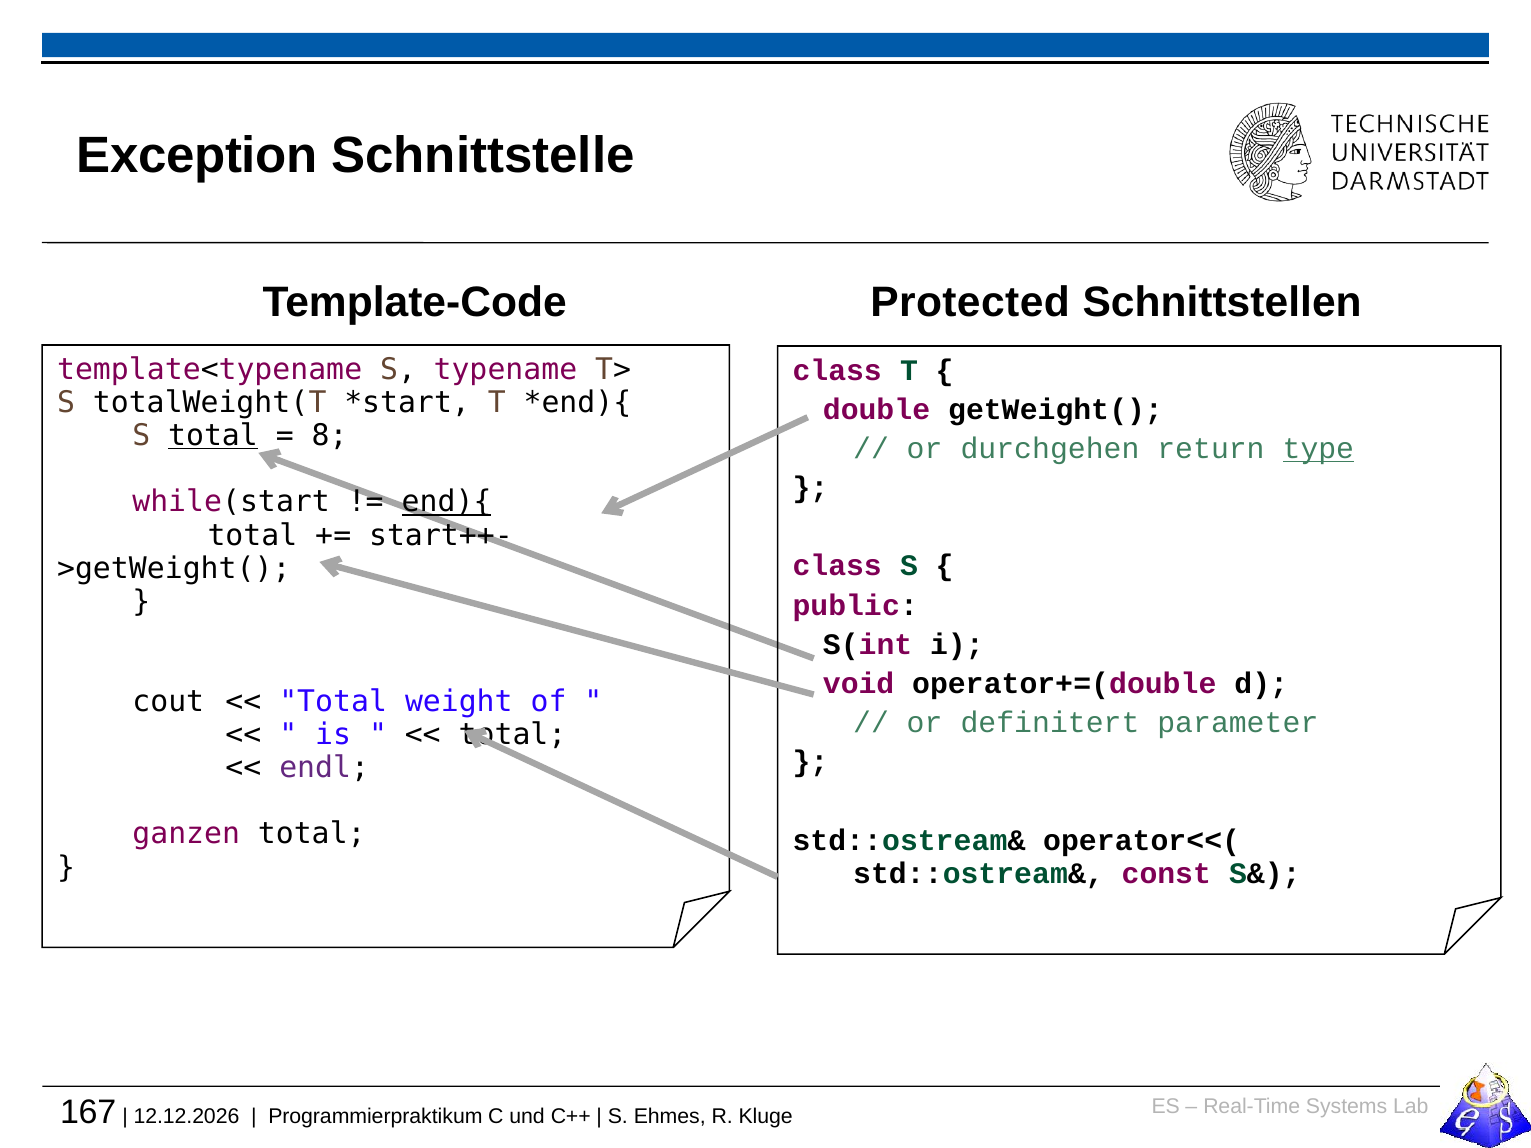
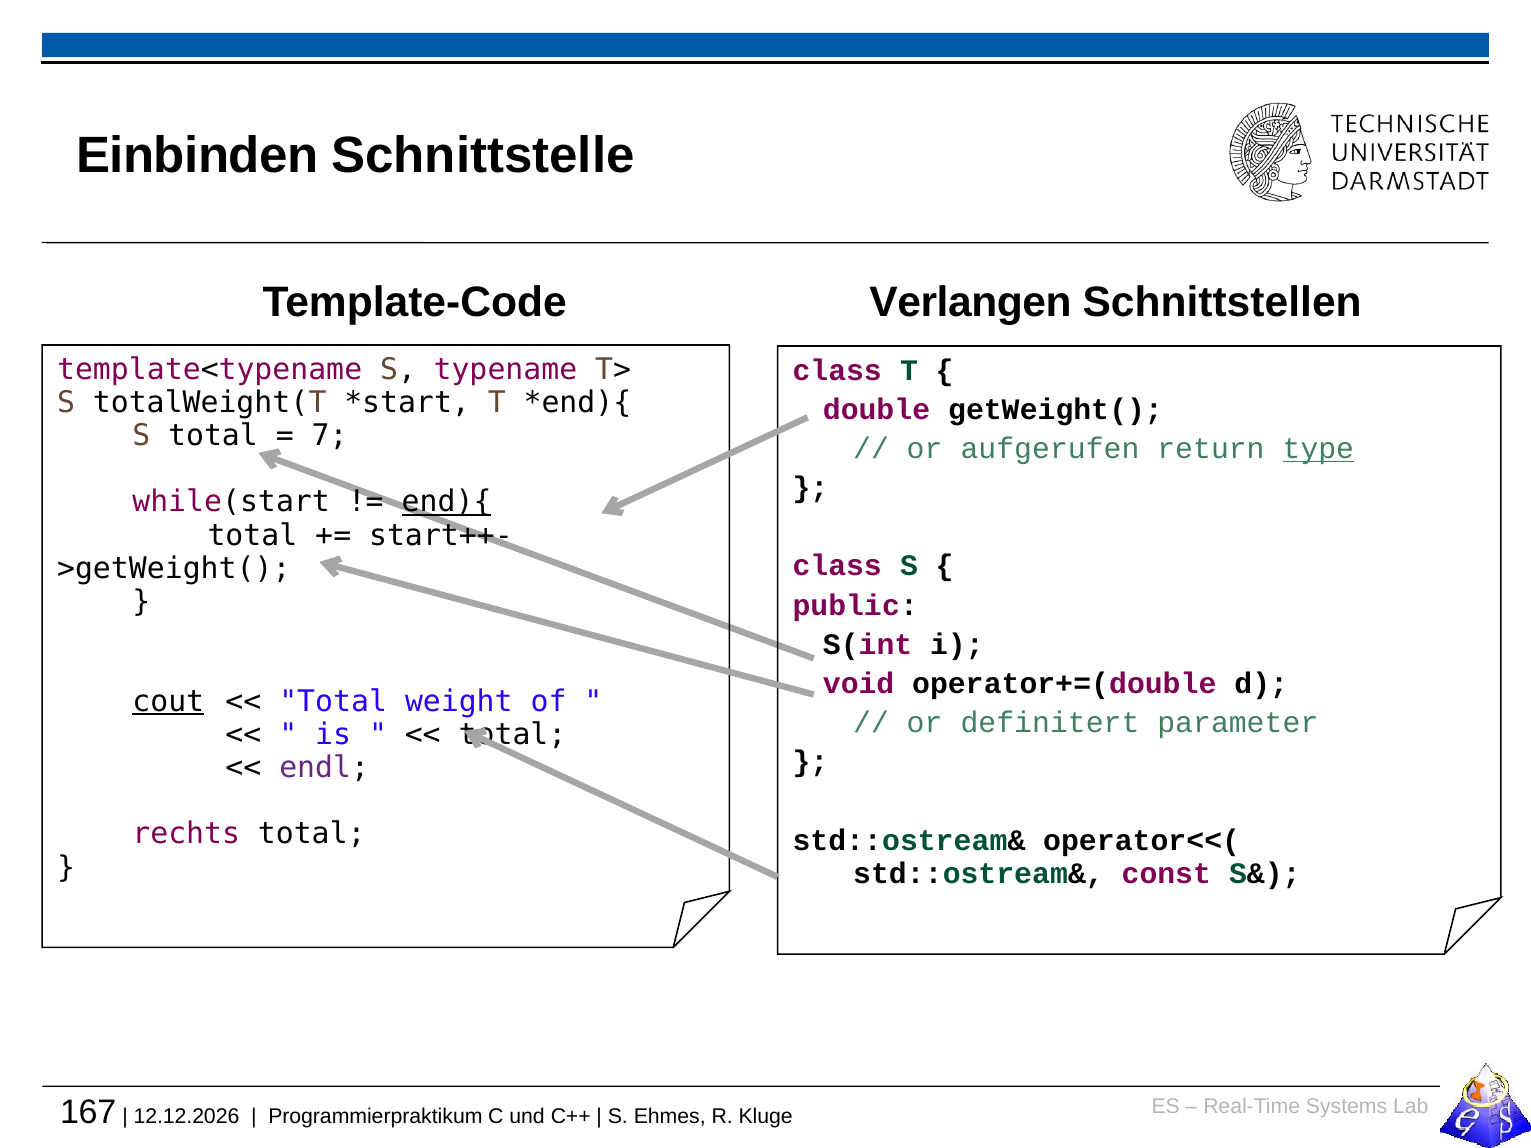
Exception: Exception -> Einbinden (197, 156)
Protected: Protected -> Verlangen (970, 303)
total underline: present -> none (213, 436)
8: 8 -> 7 (330, 436)
durchgehen: durchgehen -> aufgerufen (1050, 449)
cout underline: none -> present (168, 701)
ganzen: ganzen -> rechts (186, 834)
